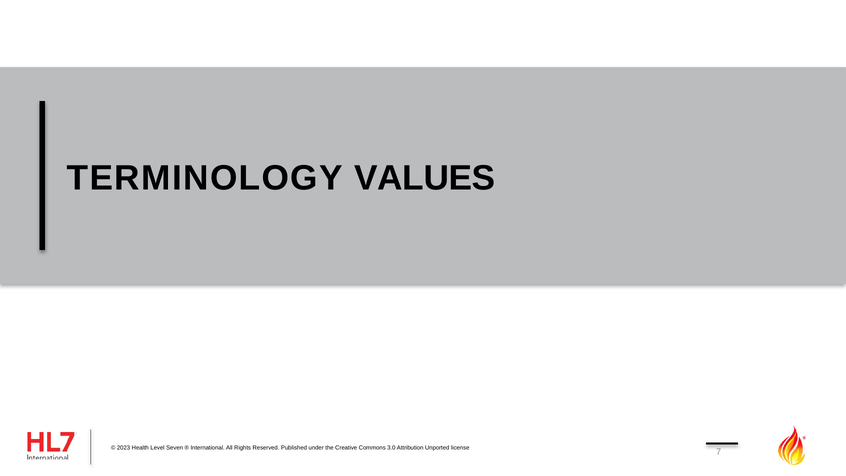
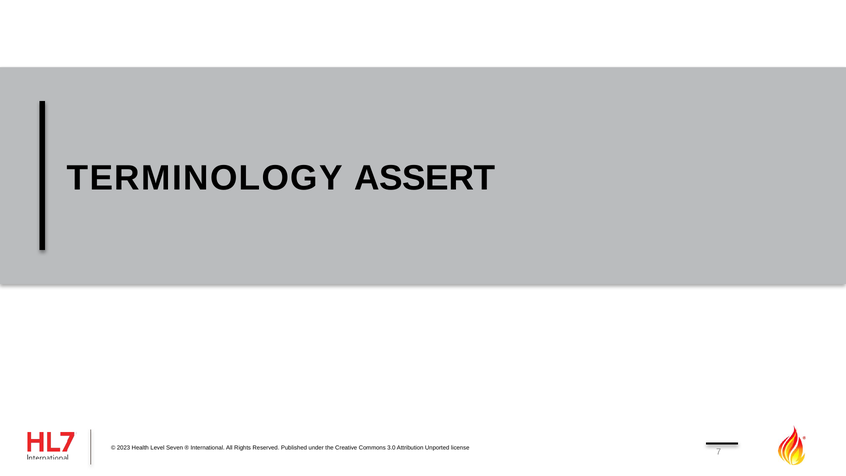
VALUES: VALUES -> ASSERT (425, 178)
